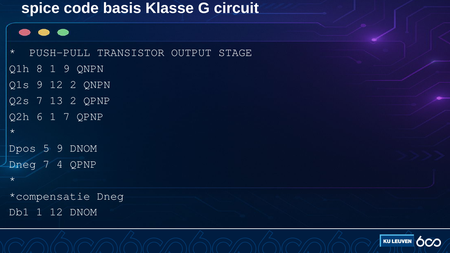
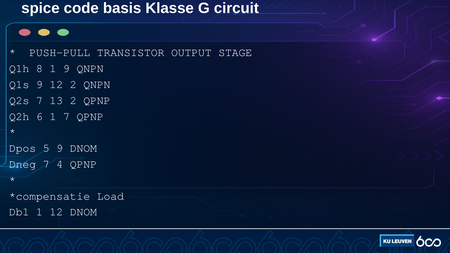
Dneg: Dneg -> Load (110, 196)
